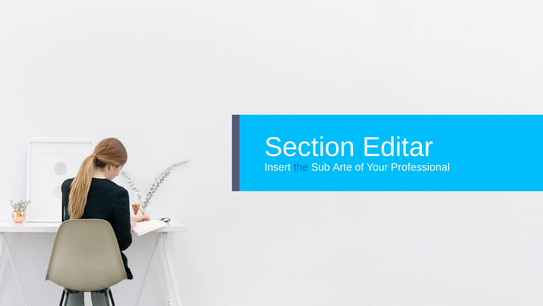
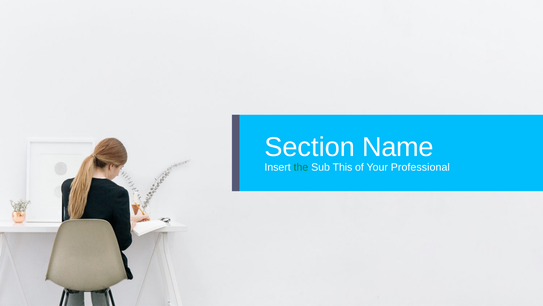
Editar: Editar -> Name (398, 147)
the colour: blue -> green (301, 167)
Arte: Arte -> This (342, 167)
